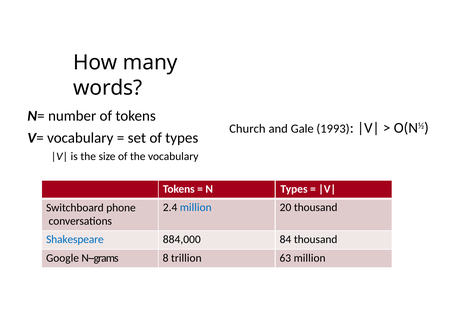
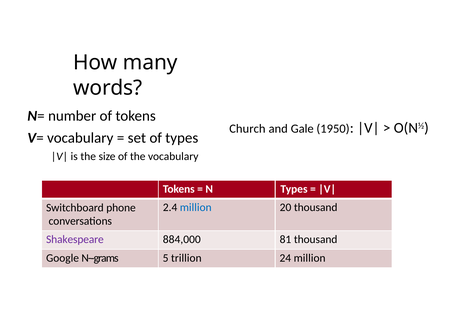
1993: 1993 -> 1950 (333, 129)
Shakespeare colour: blue -> purple (75, 239)
84: 84 -> 81 (285, 239)
8: 8 -> 5 (166, 258)
63: 63 -> 24 (285, 258)
